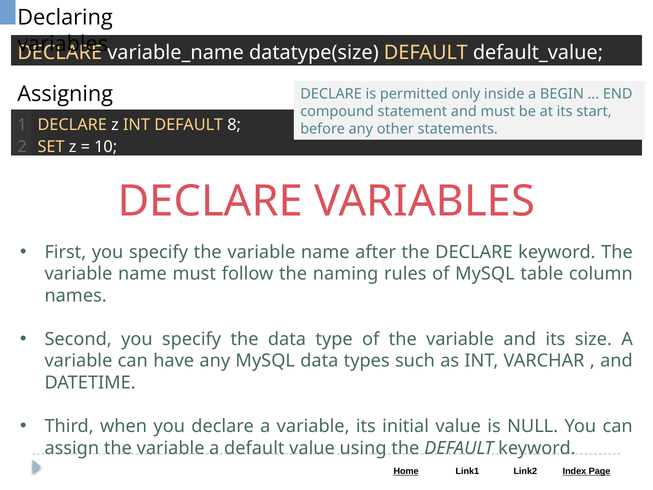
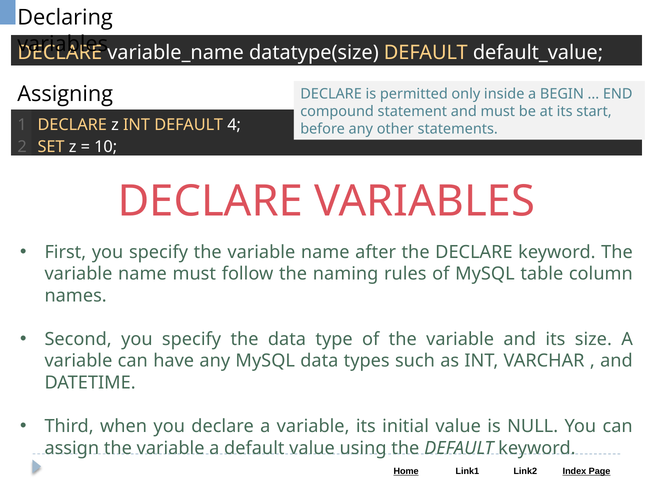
8: 8 -> 4 (234, 125)
